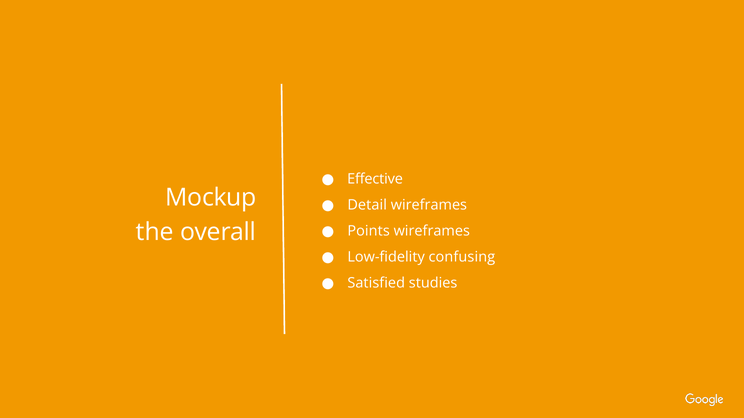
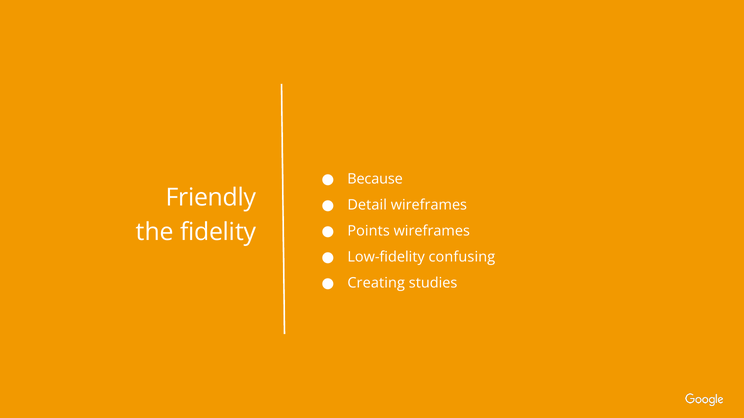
Effective: Effective -> Because (375, 179)
Mockup: Mockup -> Friendly (211, 198)
overall: overall -> fidelity (218, 232)
Satisfied: Satisfied -> Creating (376, 283)
